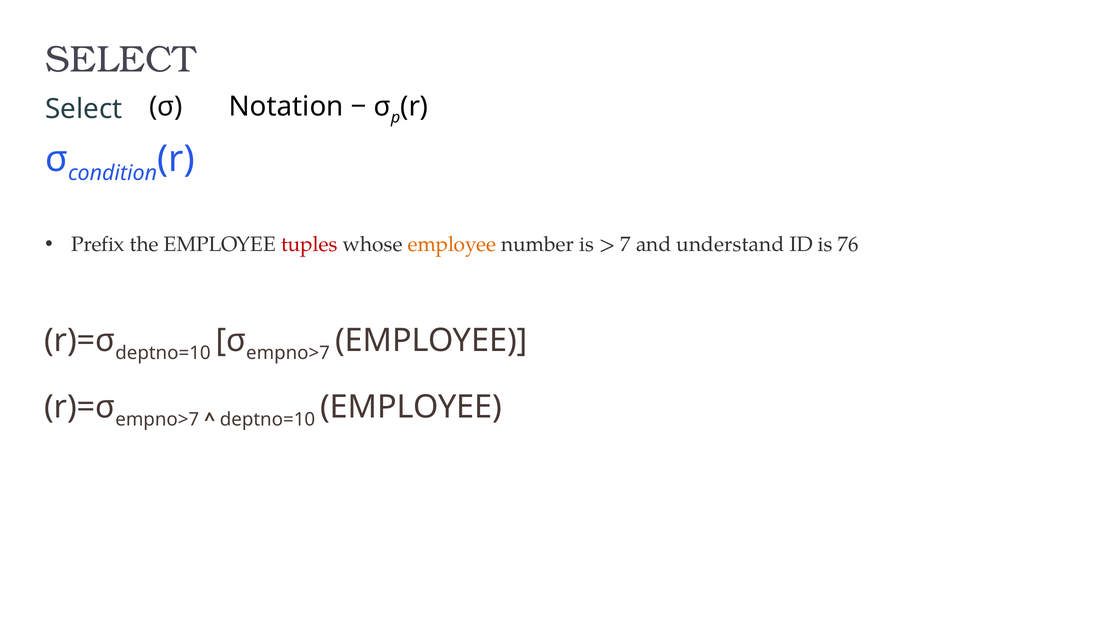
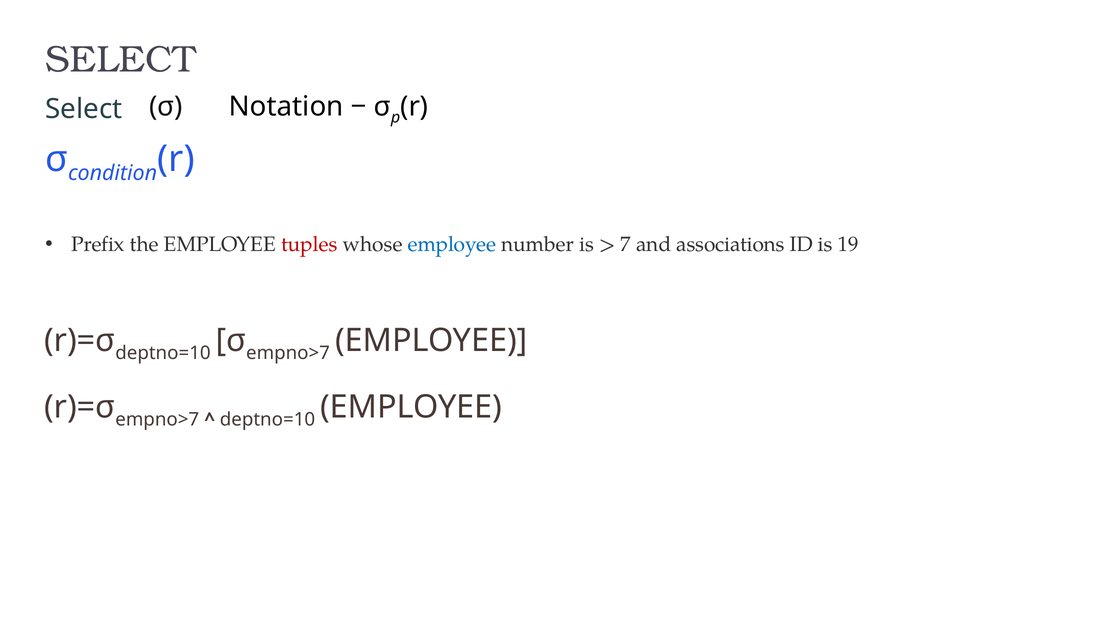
employee colour: orange -> blue (452, 245)
understand: understand -> associations (731, 245)
76: 76 -> 19 (848, 245)
